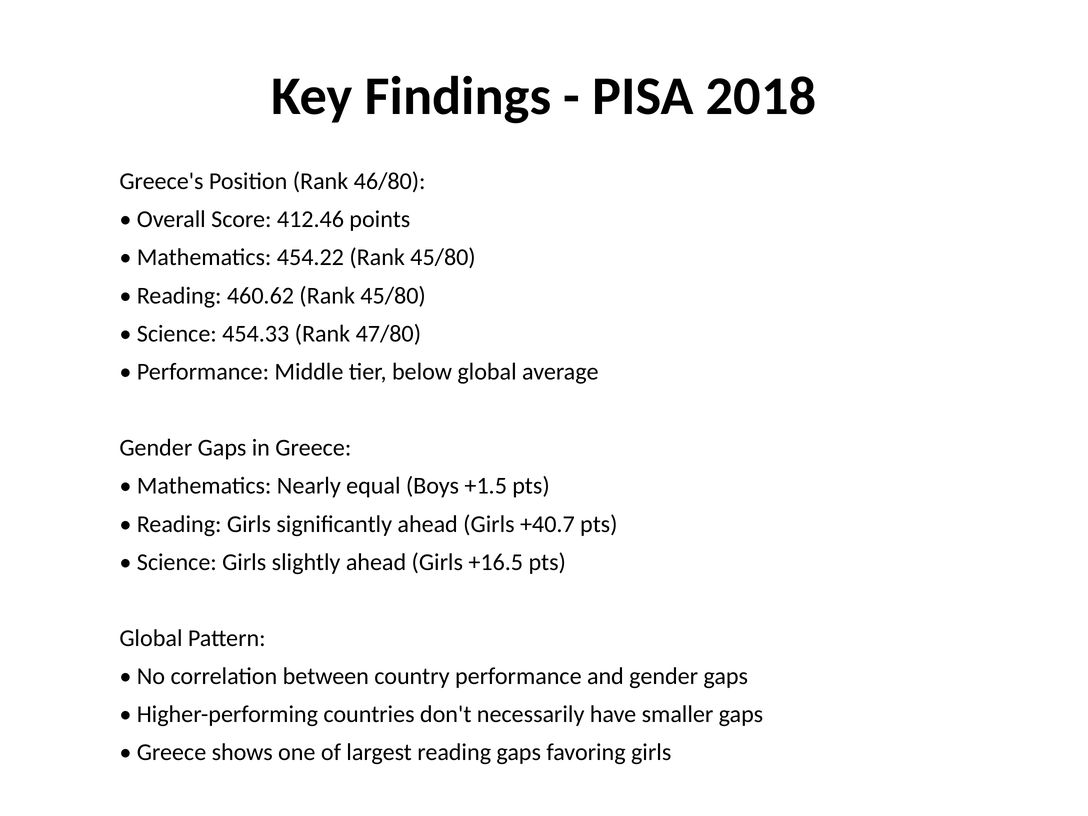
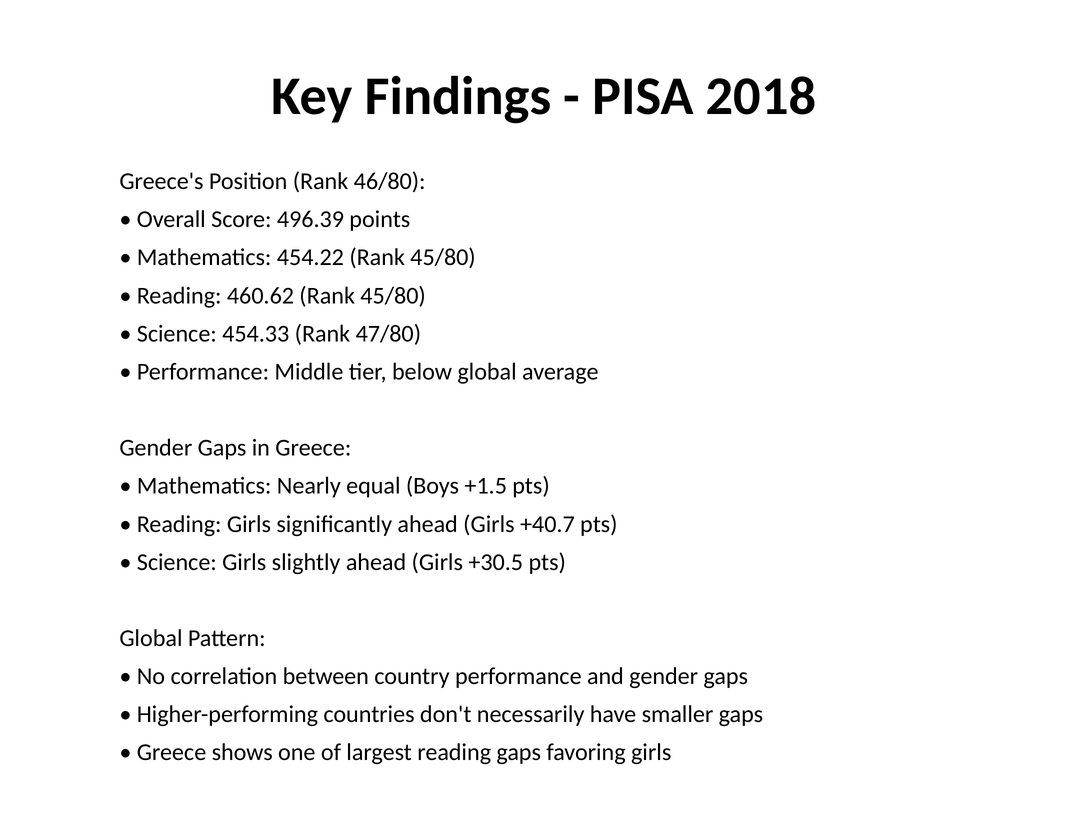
412.46: 412.46 -> 496.39 (310, 219)
+16.5: +16.5 -> +30.5 (496, 562)
